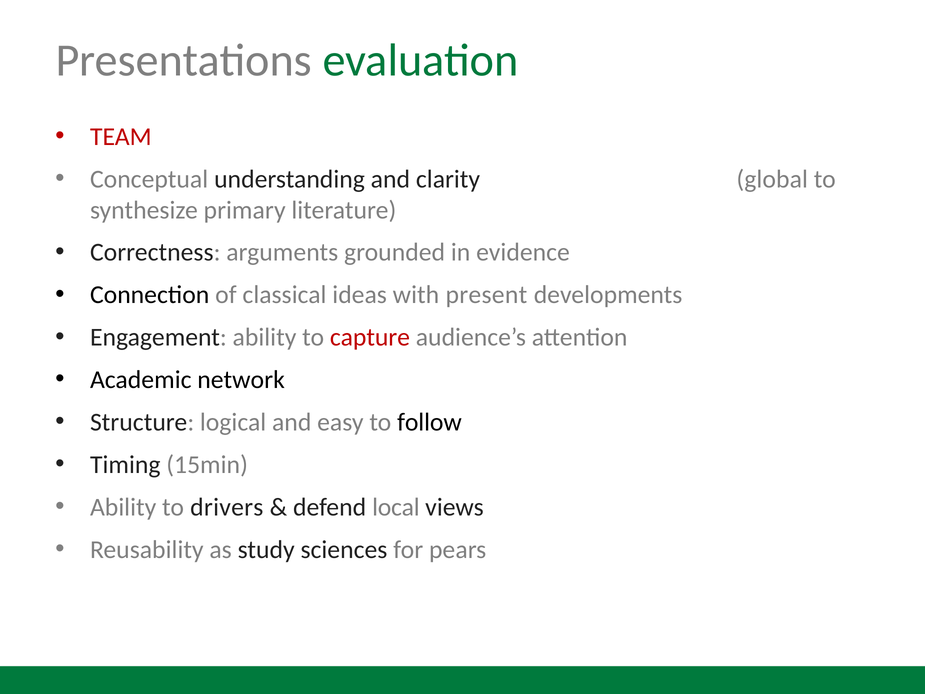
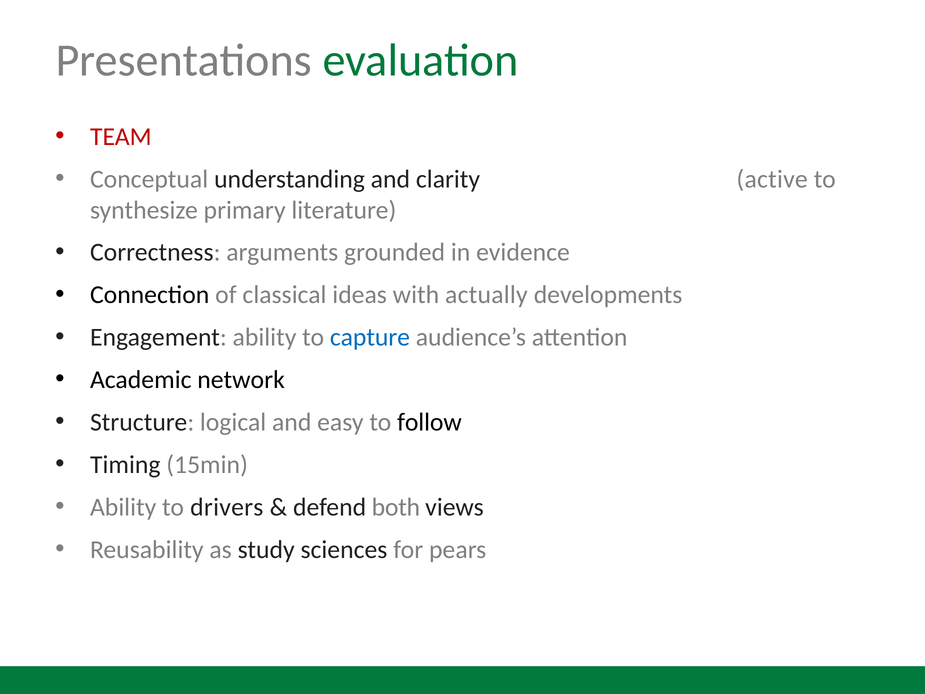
global: global -> active (772, 179)
present: present -> actually (486, 295)
capture colour: red -> blue (370, 337)
local: local -> both (396, 507)
